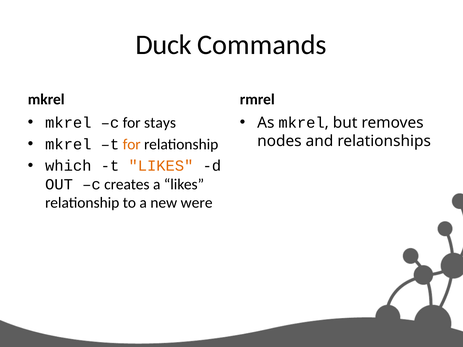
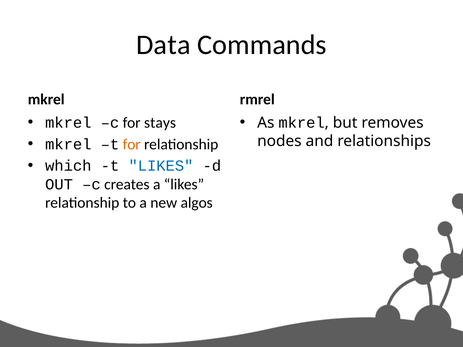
Duck: Duck -> Data (163, 45)
LIKES colour: orange -> blue (161, 166)
were: were -> algos (197, 203)
